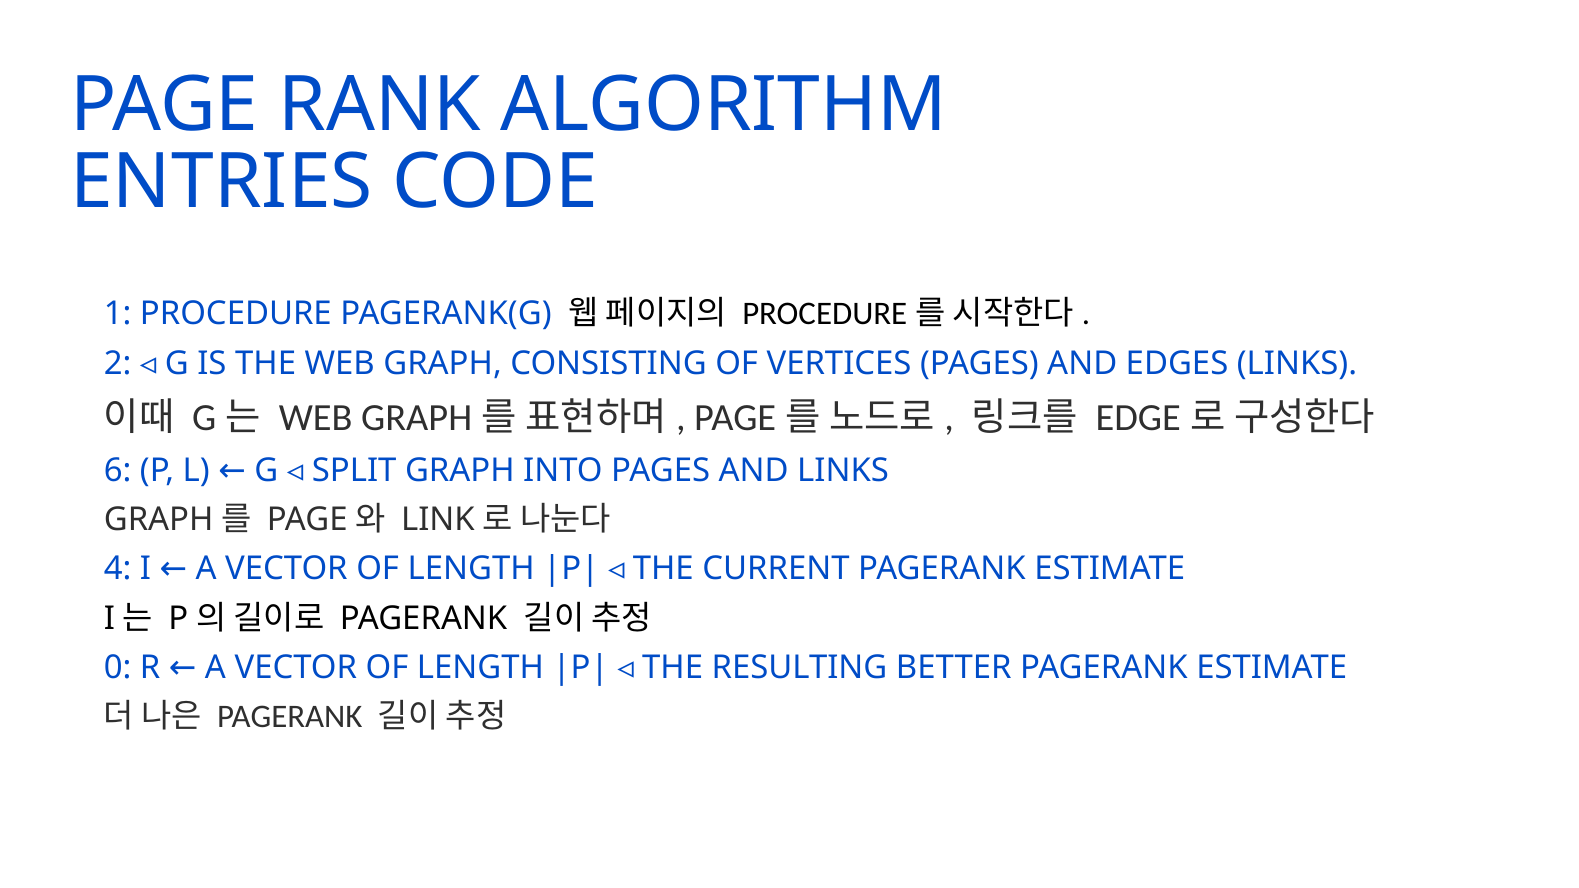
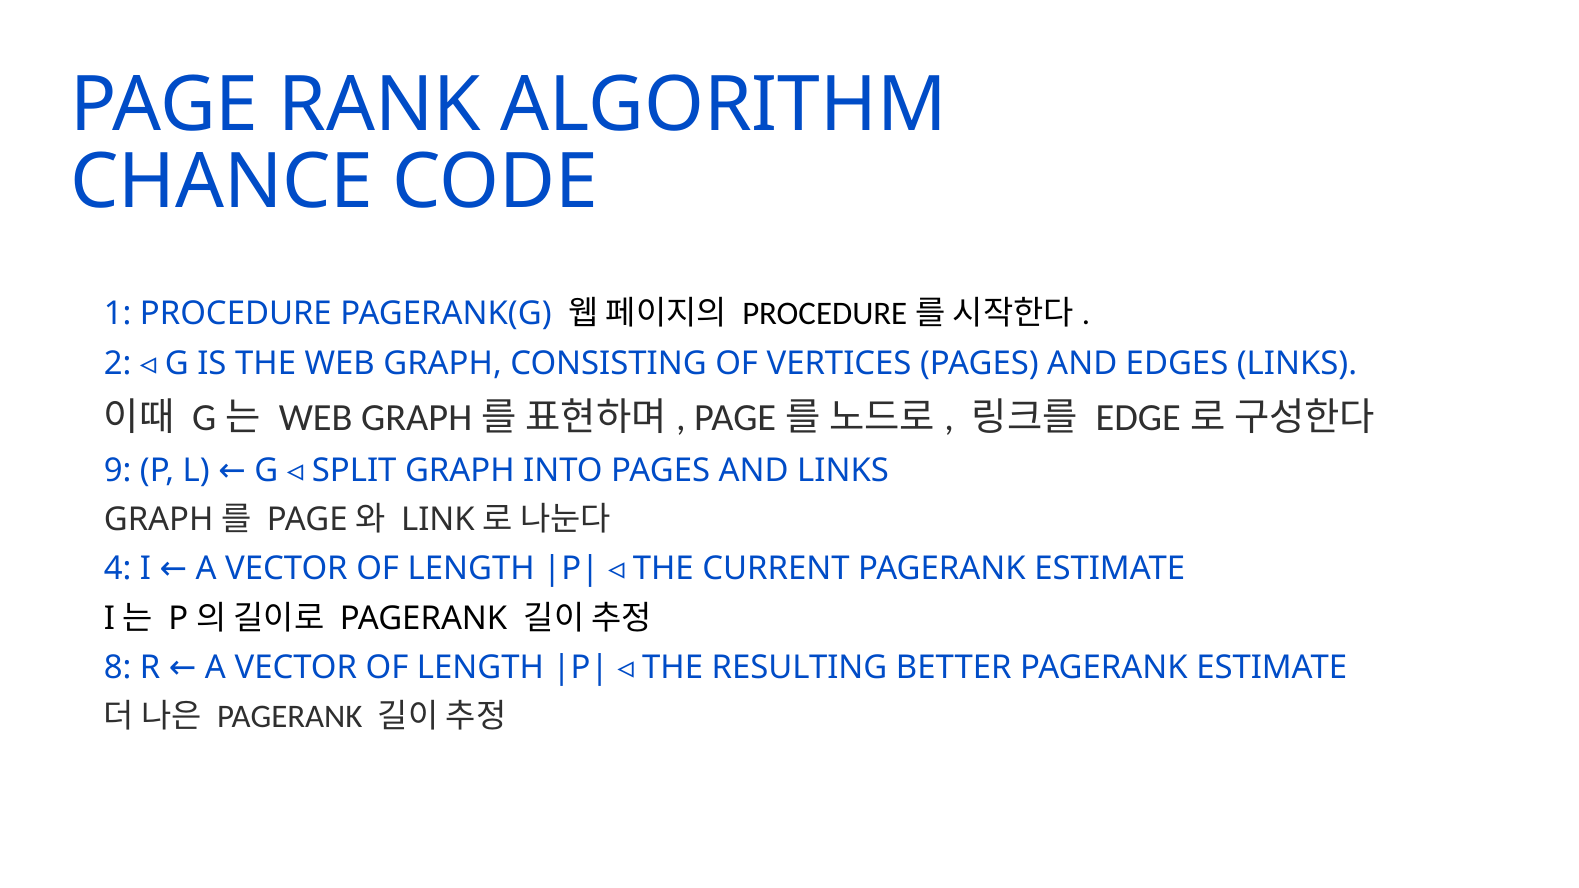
ENTRIES: ENTRIES -> CHANCE (222, 182)
6: 6 -> 9 (118, 470)
0: 0 -> 8 (118, 668)
